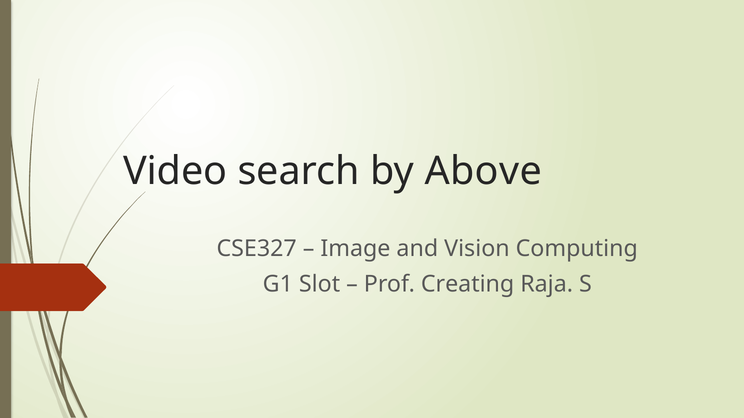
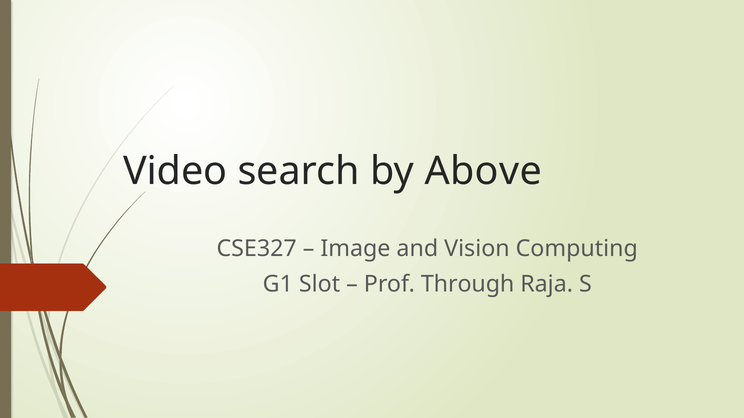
Creating: Creating -> Through (468, 285)
